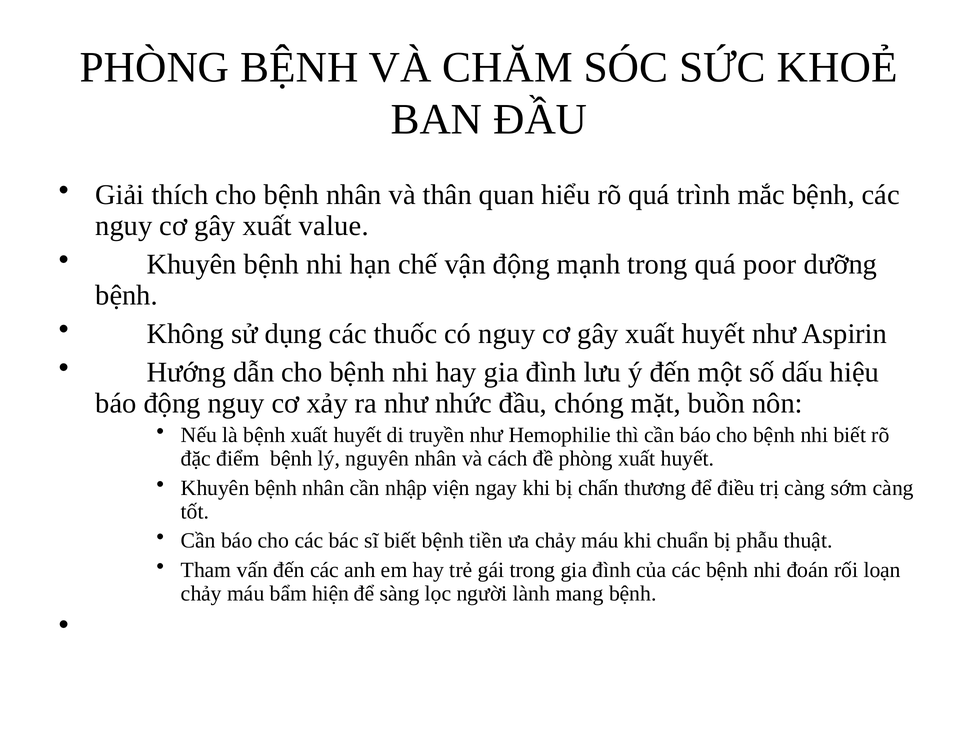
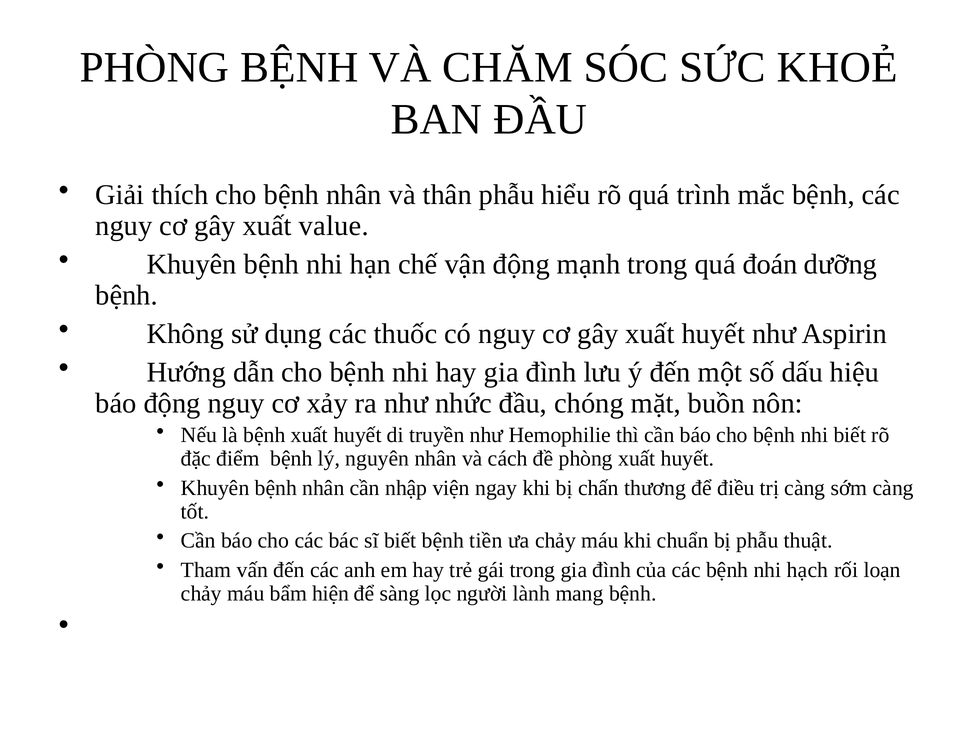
thân quan: quan -> phẫu (507, 195)
poor: poor -> đoán (770, 265)
đoán: đoán -> hạch (807, 570)
